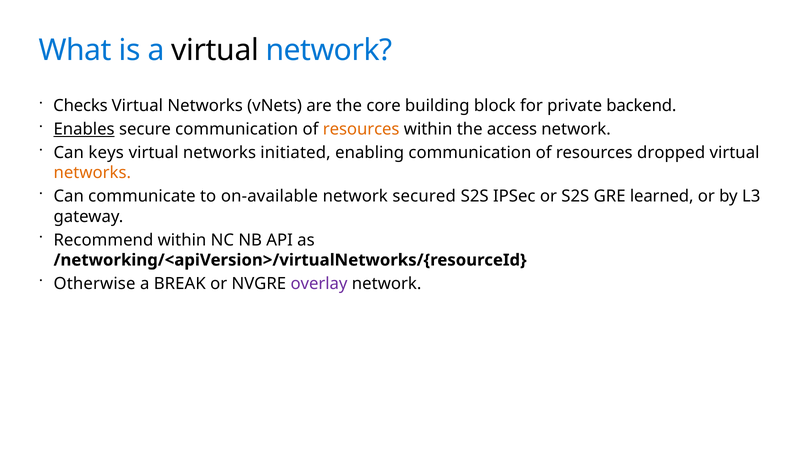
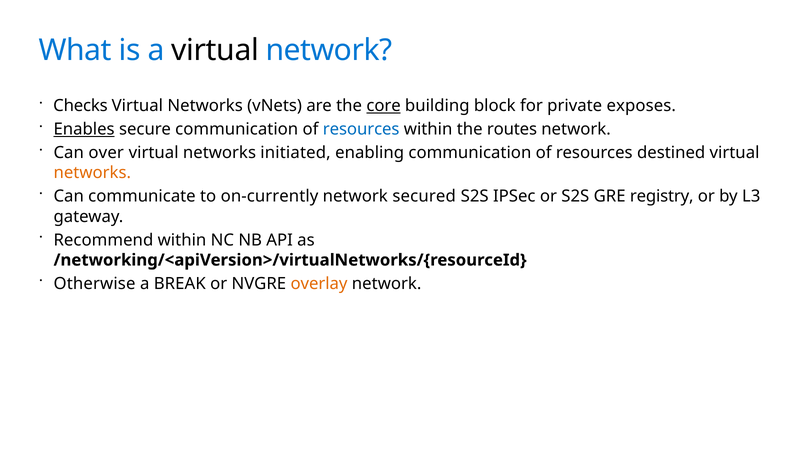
core underline: none -> present (384, 106)
backend: backend -> exposes (641, 106)
resources colour: orange -> blue (361, 129)
access: access -> routes (512, 129)
keys: keys -> over (106, 153)
dropped: dropped -> destined (671, 153)
on-available: on-available -> on-currently (269, 196)
learned: learned -> registry (662, 196)
overlay colour: purple -> orange (319, 283)
